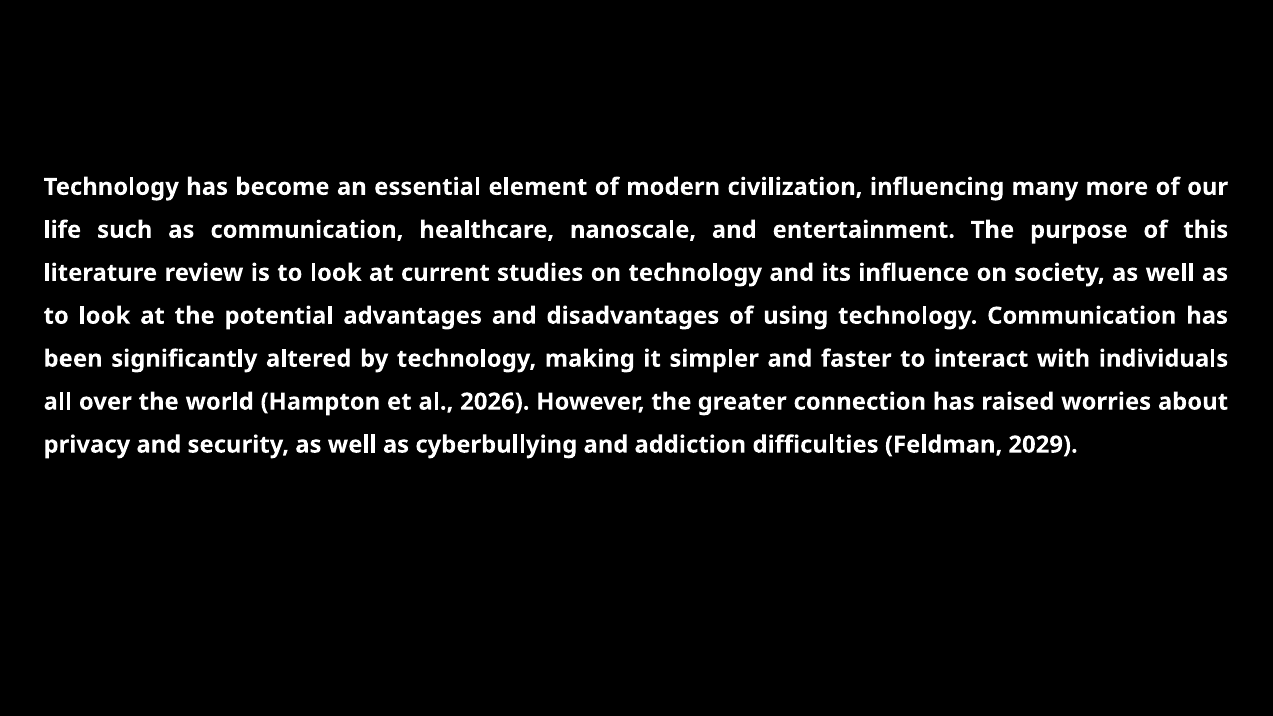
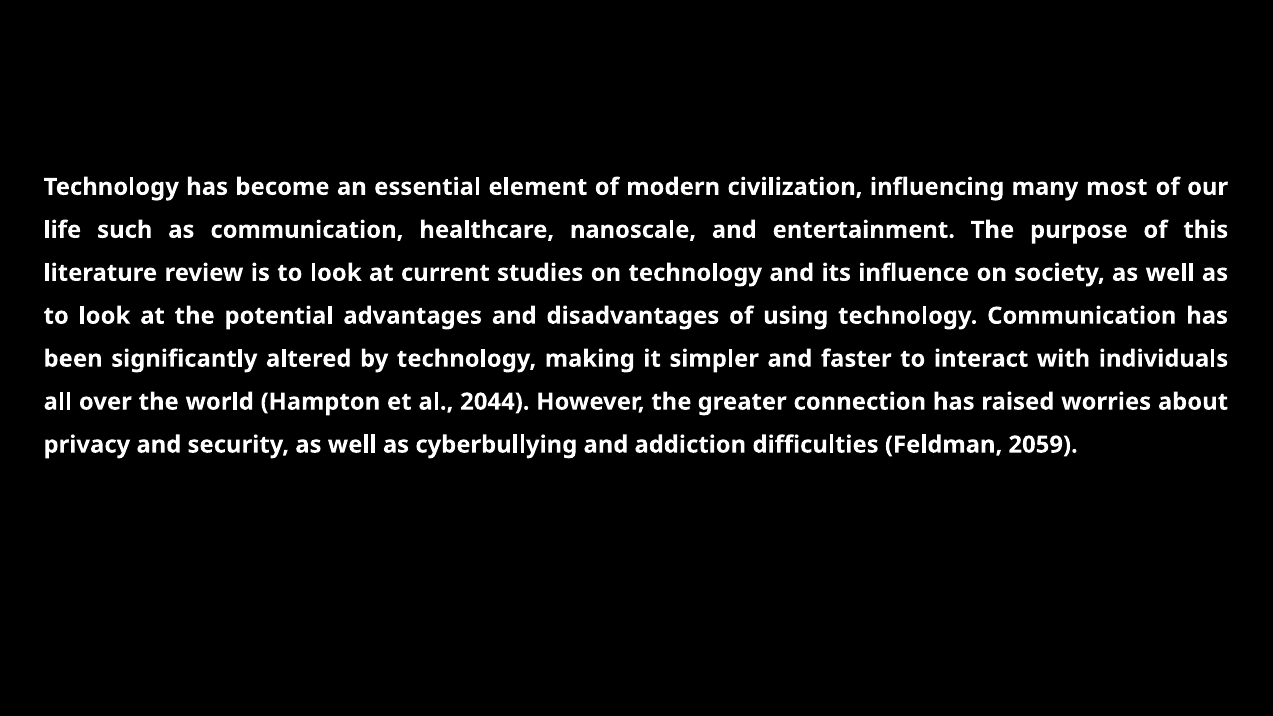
more: more -> most (1117, 187)
2026: 2026 -> 2044 (495, 402)
2029: 2029 -> 2059 (1043, 445)
